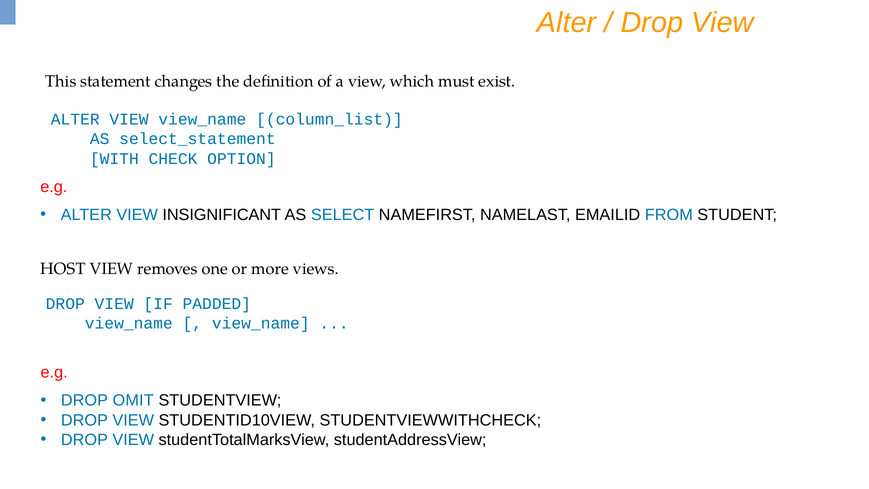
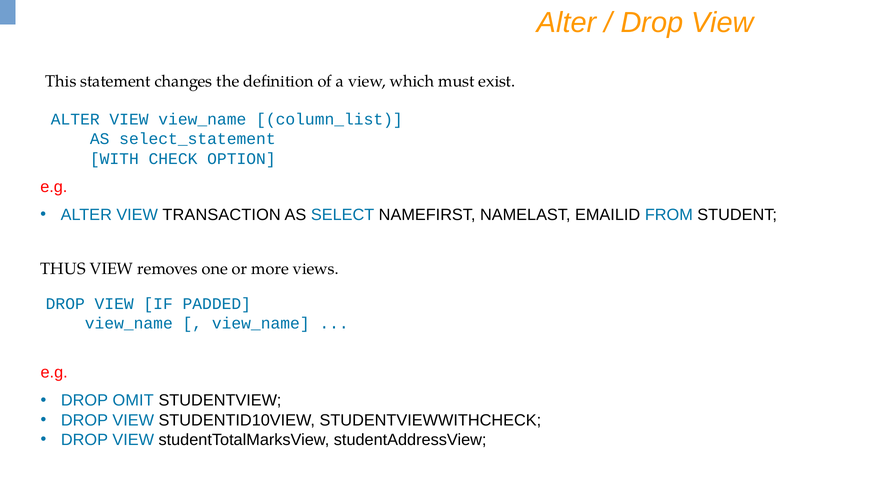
INSIGNIFICANT: INSIGNIFICANT -> TRANSACTION (222, 215)
HOST: HOST -> THUS (63, 269)
